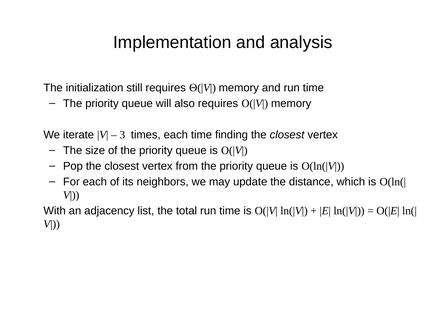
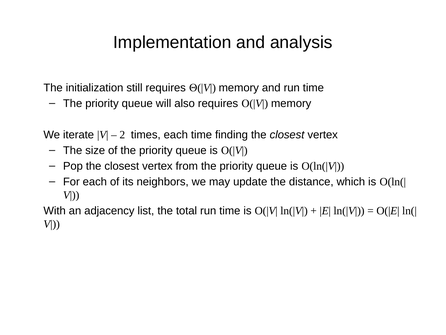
3: 3 -> 2 (122, 135)
